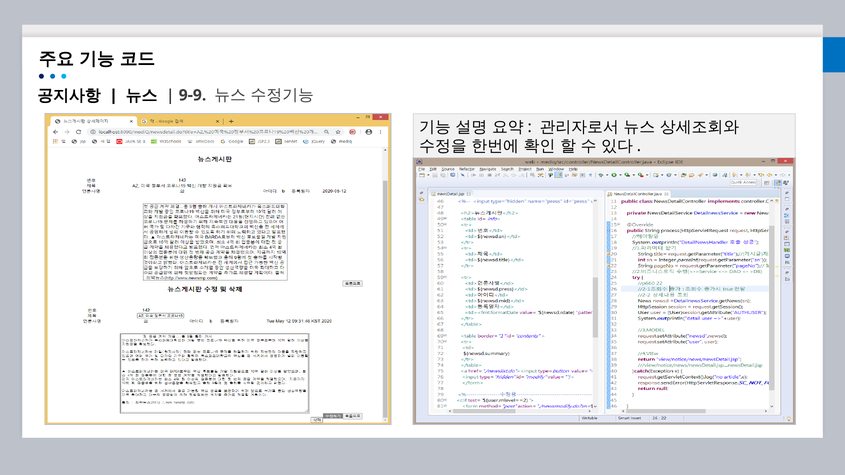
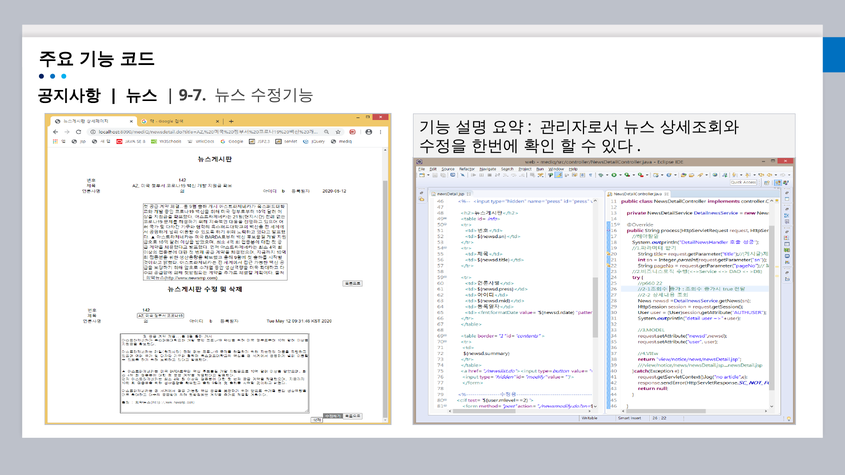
9-9: 9-9 -> 9-7 (192, 95)
